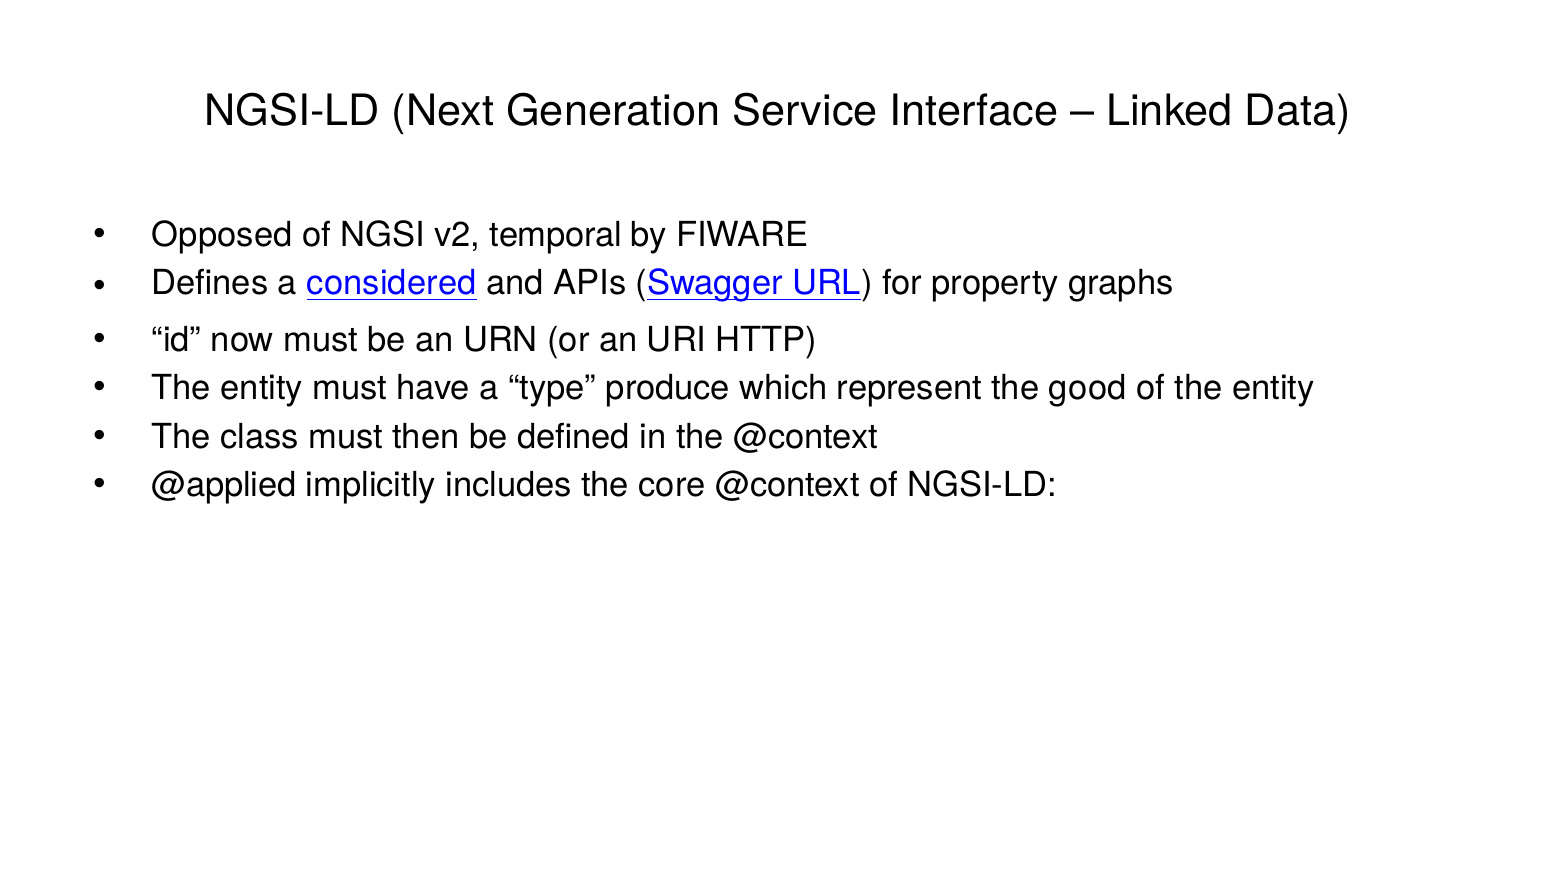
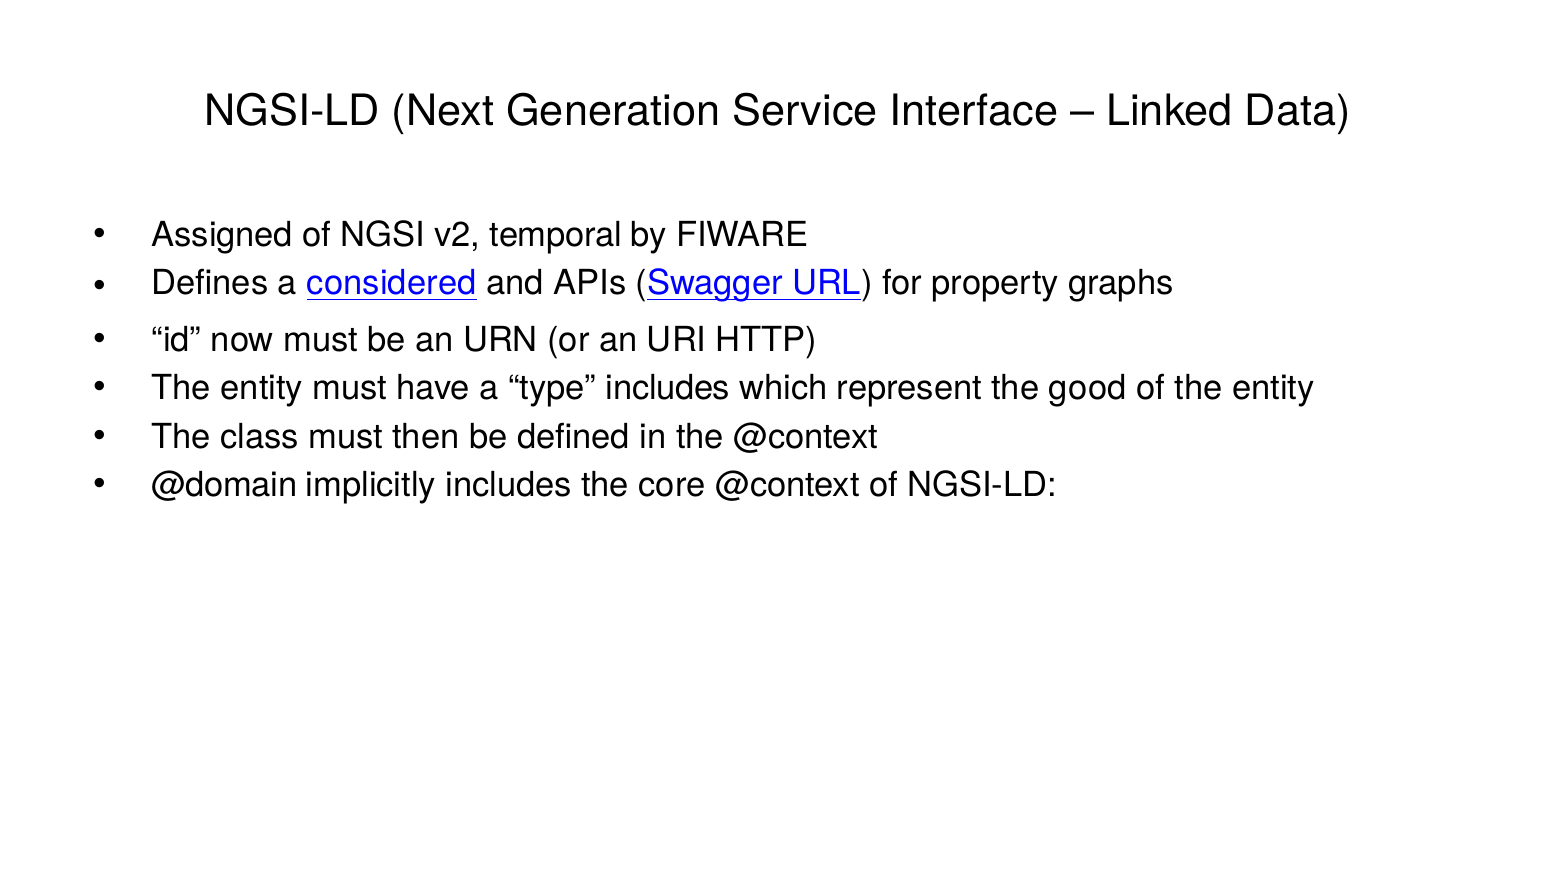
Opposed: Opposed -> Assigned (222, 235)
type produce: produce -> includes (668, 388)
@applied: @applied -> @domain (224, 485)
